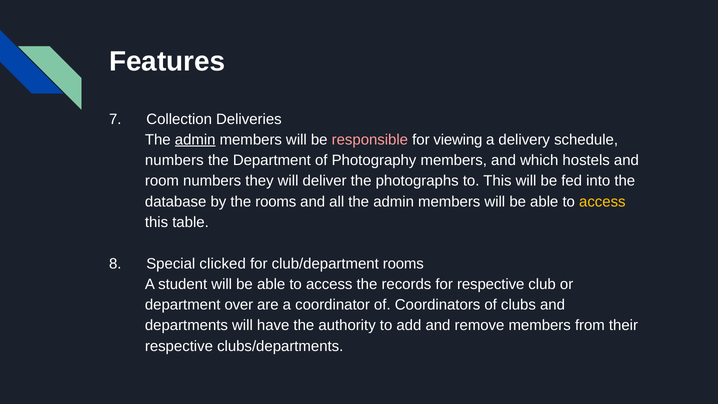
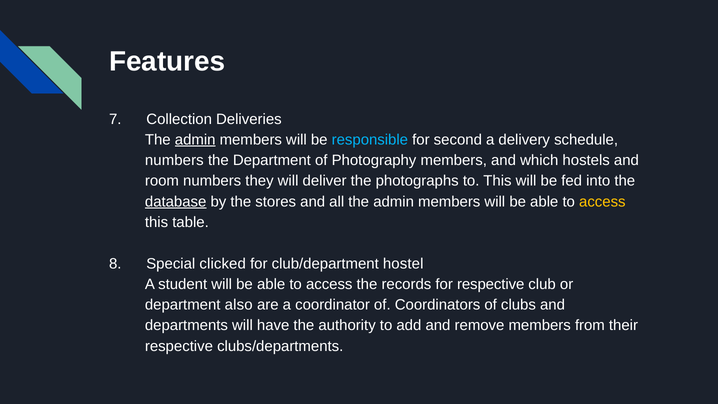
responsible colour: pink -> light blue (370, 140)
viewing: viewing -> second (458, 140)
database underline: none -> present (176, 202)
the rooms: rooms -> stores (276, 202)
club/department rooms: rooms -> hostel (403, 263)
over: over -> also (239, 305)
